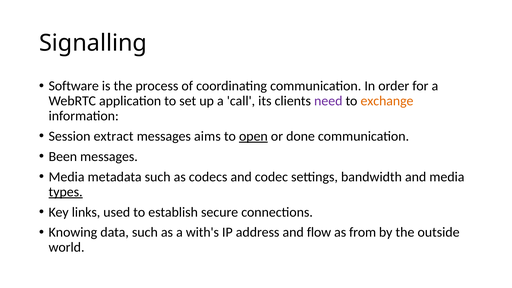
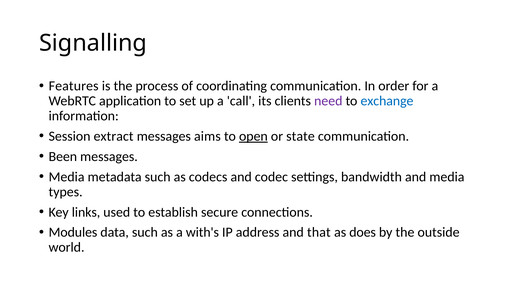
Software: Software -> Features (74, 86)
exchange colour: orange -> blue (387, 101)
done: done -> state (300, 136)
types underline: present -> none (66, 192)
Knowing: Knowing -> Modules (73, 232)
flow: flow -> that (319, 232)
from: from -> does (363, 232)
